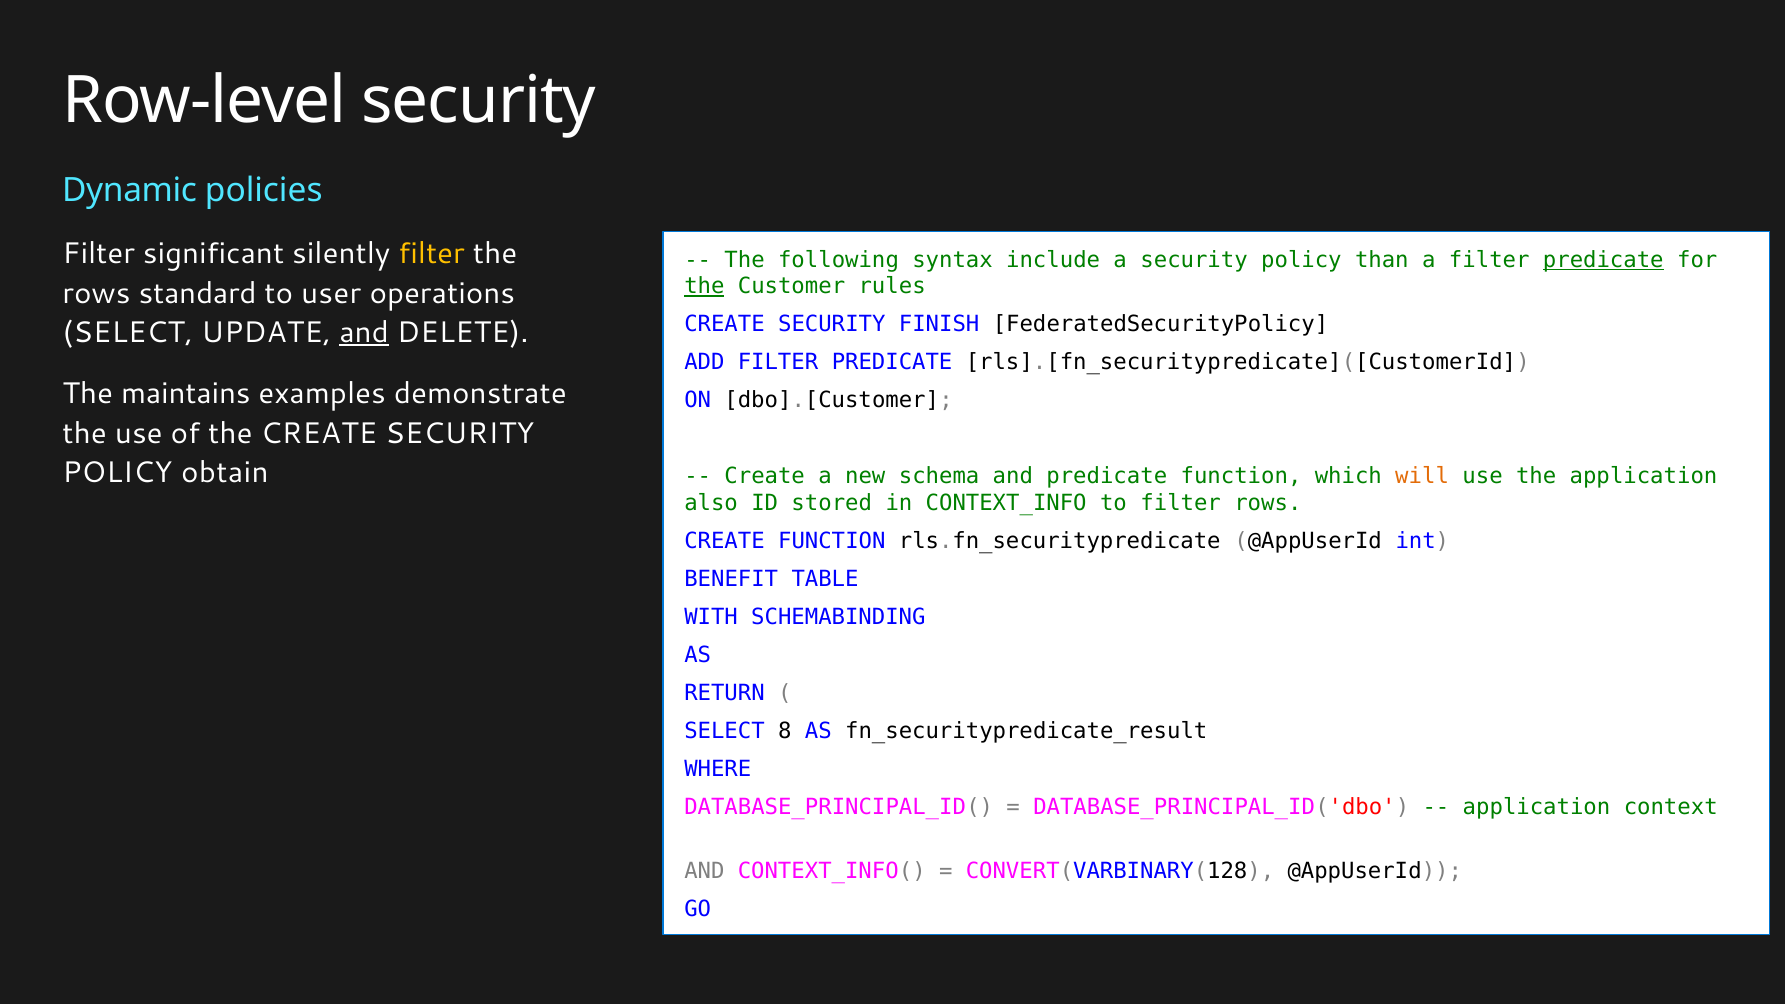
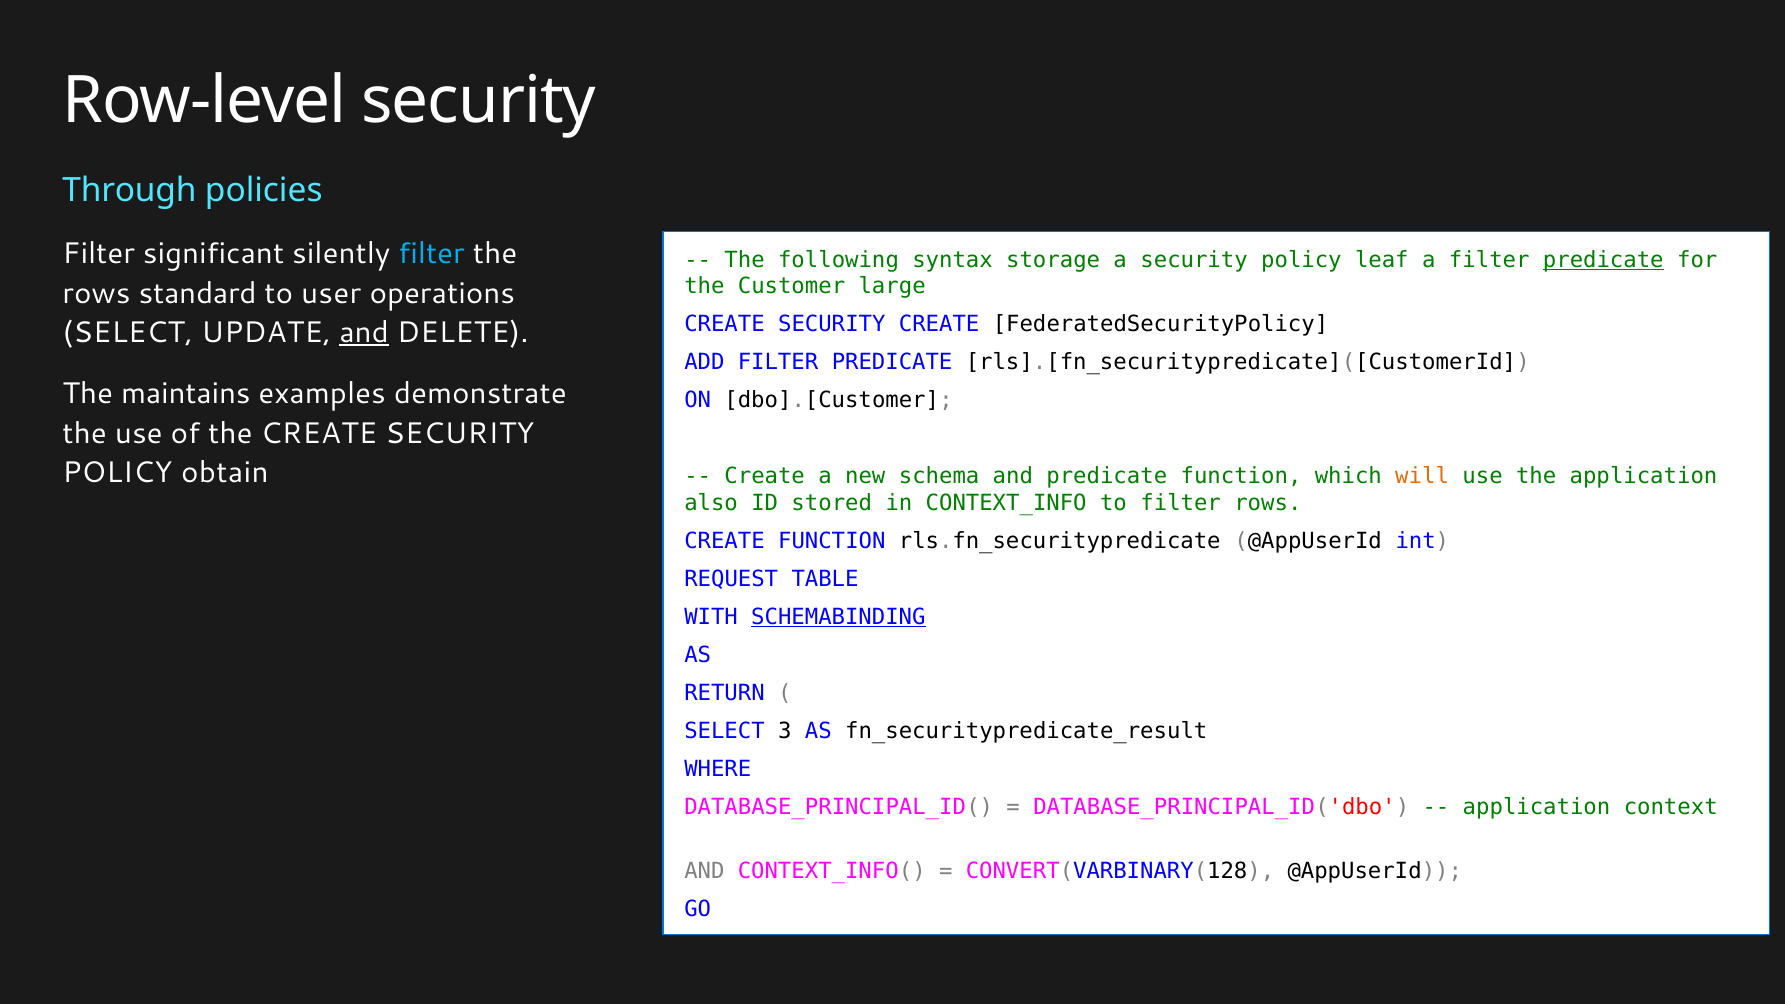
Dynamic: Dynamic -> Through (129, 191)
filter colour: yellow -> light blue (432, 254)
include: include -> storage (1053, 260)
than: than -> leaf (1382, 260)
the underline: present -> none (704, 287)
rules: rules -> large (892, 287)
SECURITY FINISH: FINISH -> CREATE (939, 325)
BENEFIT: BENEFIT -> REQUEST (731, 579)
SCHEMABINDING underline: none -> present (838, 617)
8: 8 -> 3 (785, 731)
